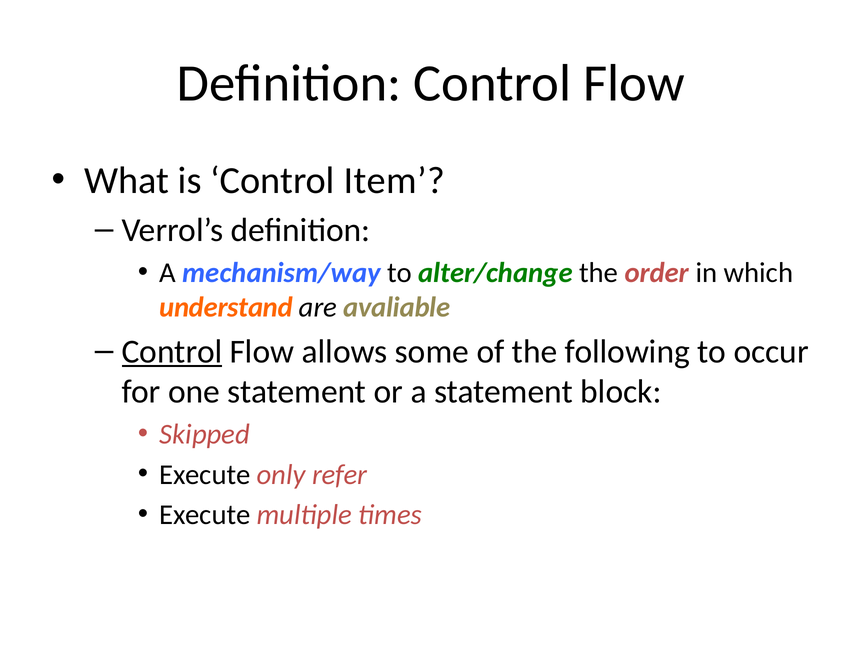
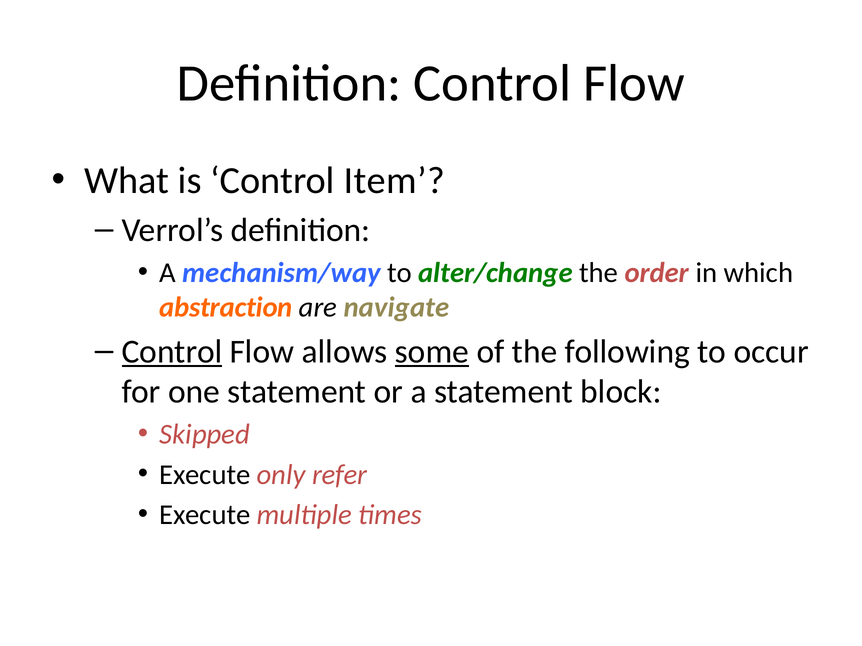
understand: understand -> abstraction (226, 308)
avaliable: avaliable -> navigate (397, 308)
some underline: none -> present (432, 352)
